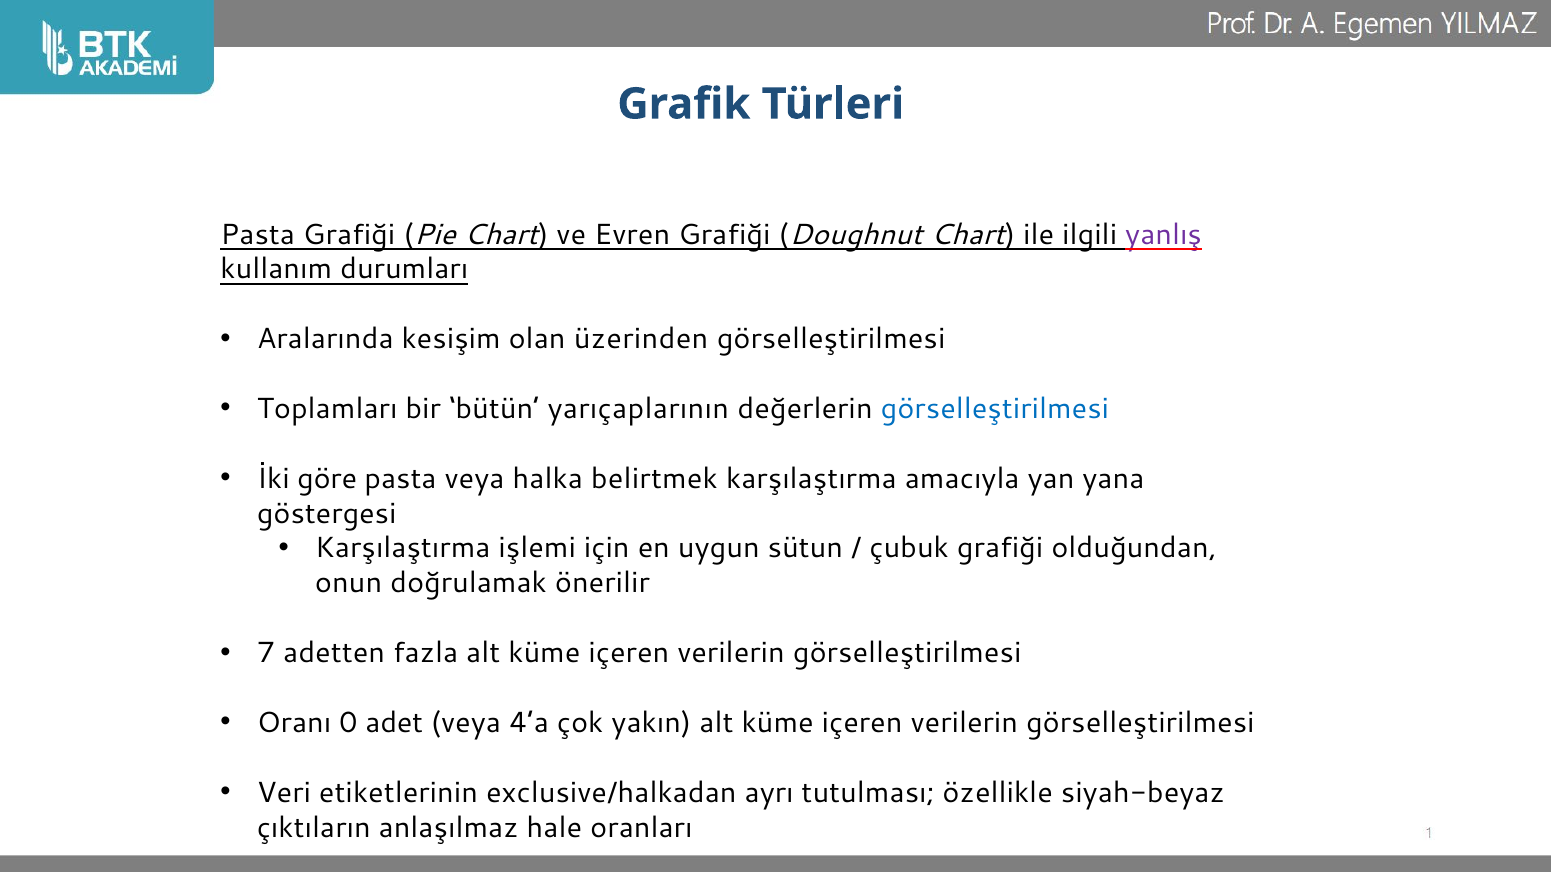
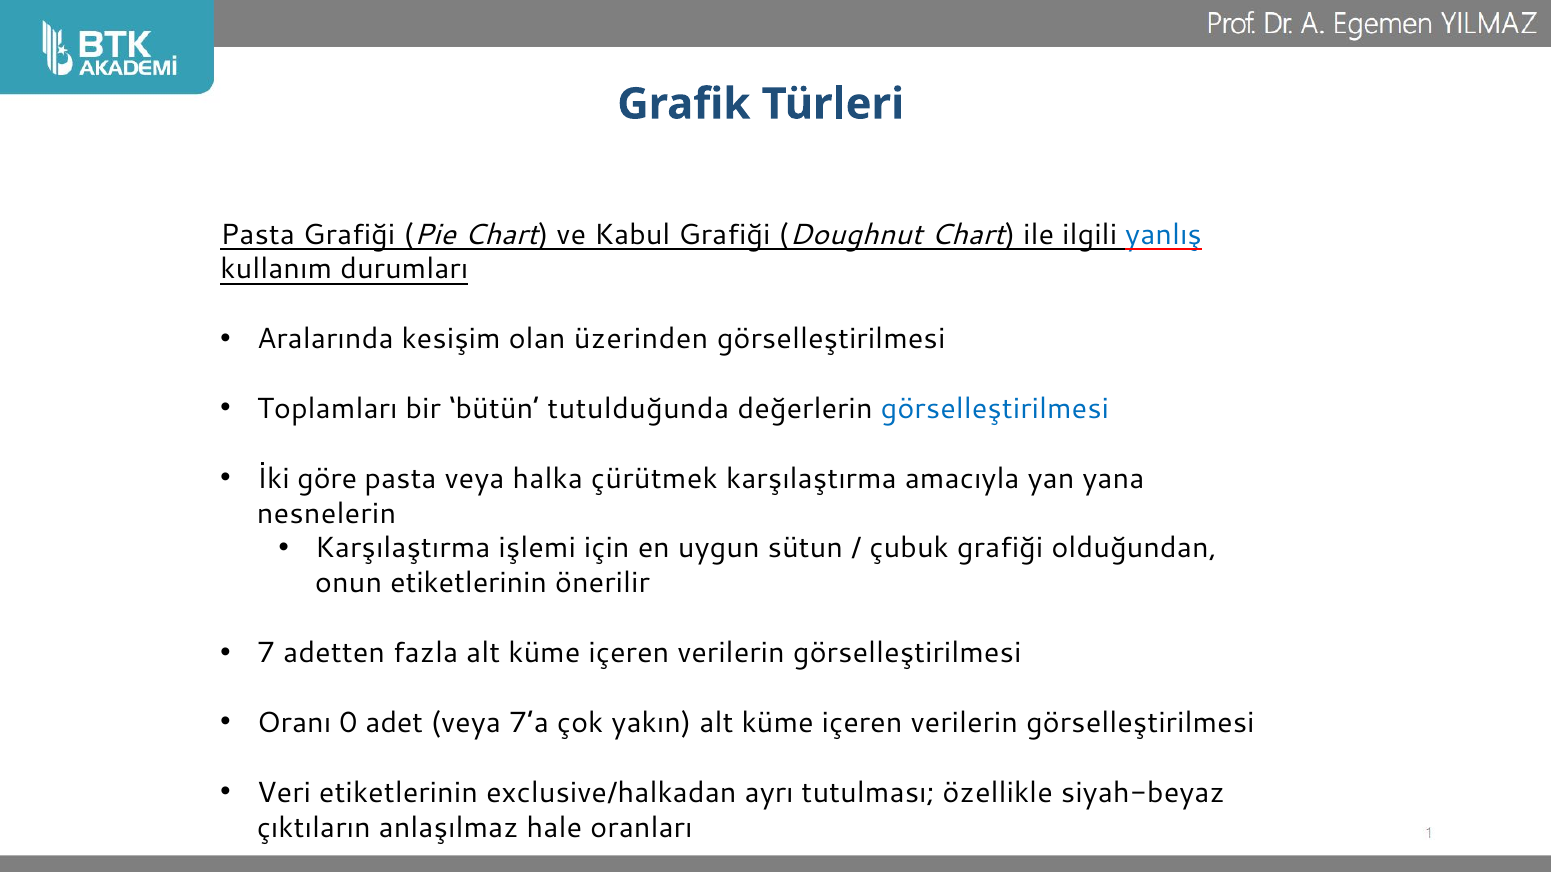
Evren: Evren -> Kabul (632, 235)
yanlış colour: purple -> blue (1164, 235)
yarıçaplarının: yarıçaplarının -> tutulduğunda (638, 409)
belirtmek: belirtmek -> çürütmek (654, 479)
göstergesi: göstergesi -> nesnelerin (327, 514)
onun doğrulamak: doğrulamak -> etiketlerinin (469, 584)
4’a: 4’a -> 7’a (529, 723)
